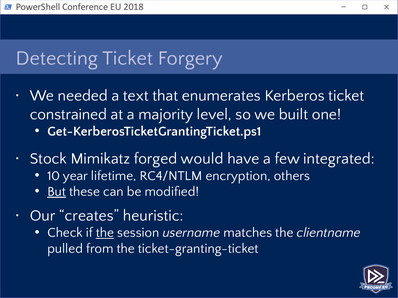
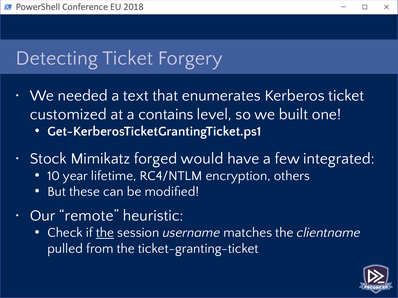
constrained: constrained -> customized (68, 114)
majority: majority -> contains (166, 114)
But underline: present -> none (57, 192)
creates: creates -> remote (89, 216)
